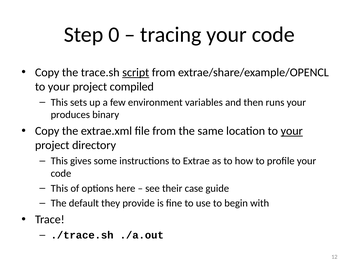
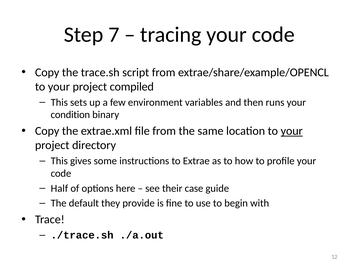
0: 0 -> 7 (114, 35)
script underline: present -> none (136, 72)
produces: produces -> condition (70, 115)
This: This -> Half (59, 188)
